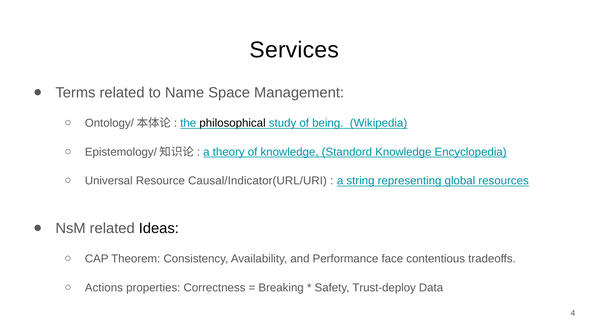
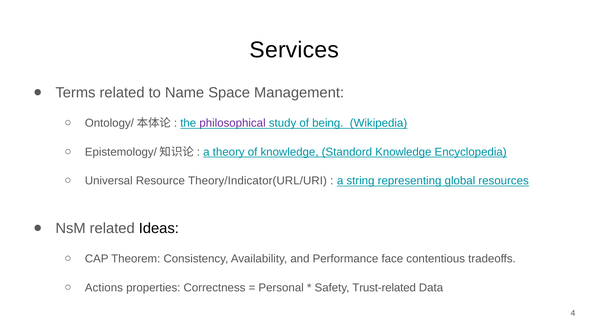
philosophical colour: black -> purple (233, 123)
Causal/Indicator(URL/URI: Causal/Indicator(URL/URI -> Theory/Indicator(URL/URI (257, 181)
Breaking: Breaking -> Personal (281, 288)
Trust-deploy: Trust-deploy -> Trust-related (384, 288)
